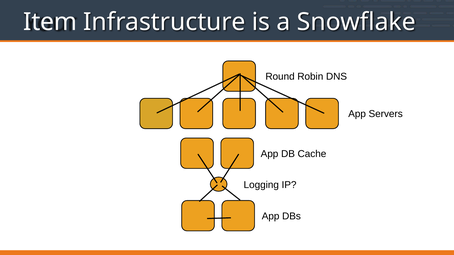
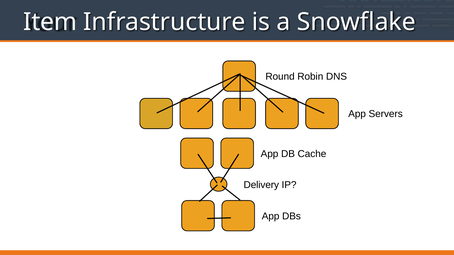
Logging: Logging -> Delivery (261, 185)
